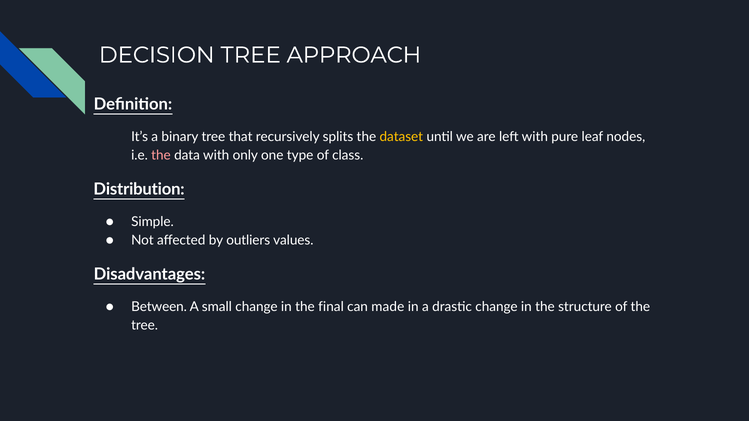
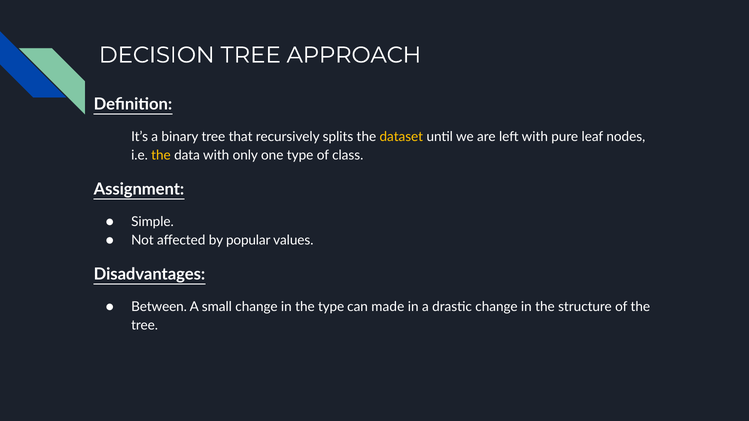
the colour: pink -> yellow (161, 156)
Distribution: Distribution -> Assignment (139, 189)
outliers: outliers -> popular (248, 241)
the final: final -> type (331, 307)
